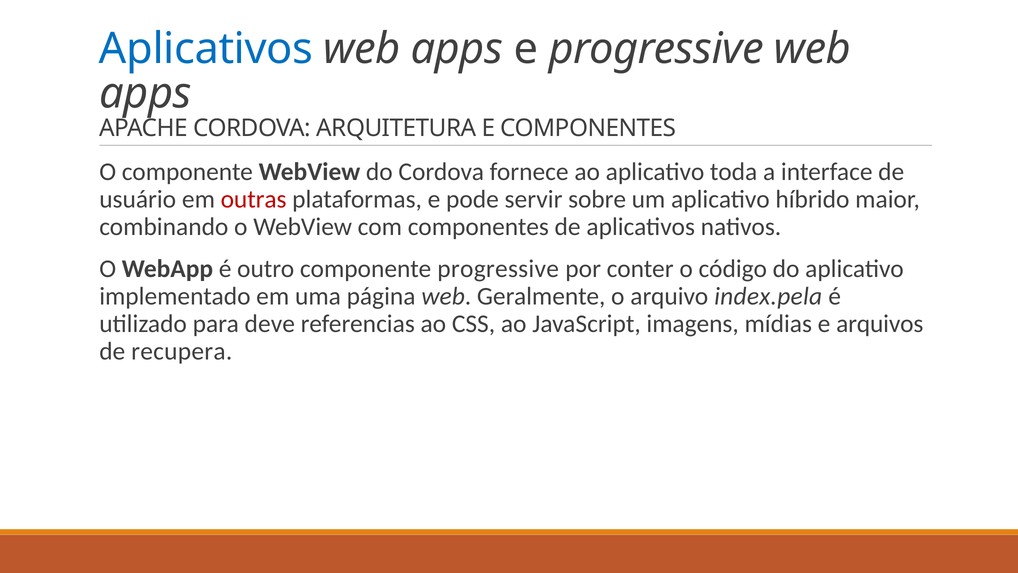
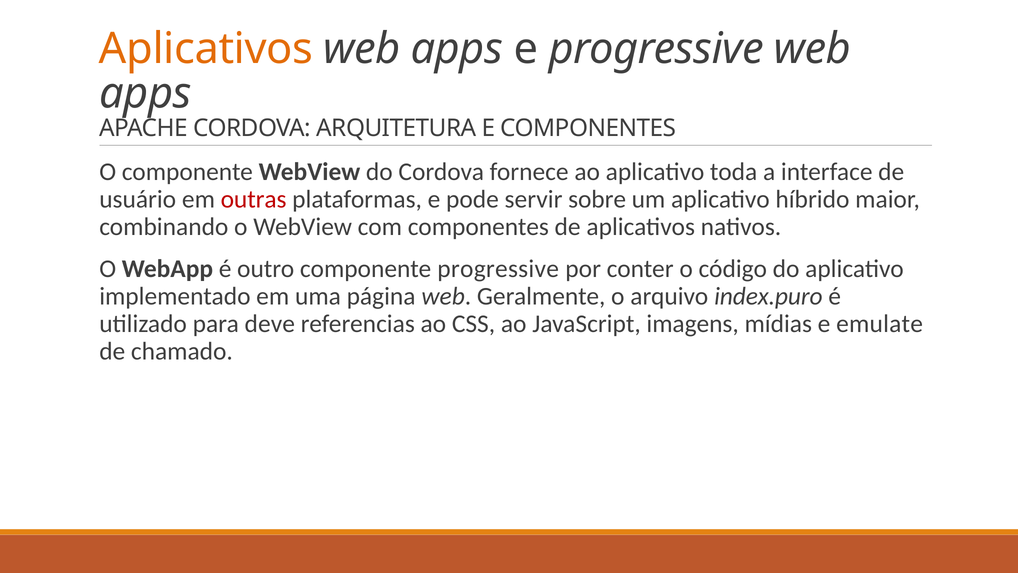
Aplicativos colour: blue -> orange (206, 49)
index.pela: index.pela -> index.puro (768, 296)
arquivos: arquivos -> emulate (880, 324)
recupera: recupera -> chamado (182, 351)
